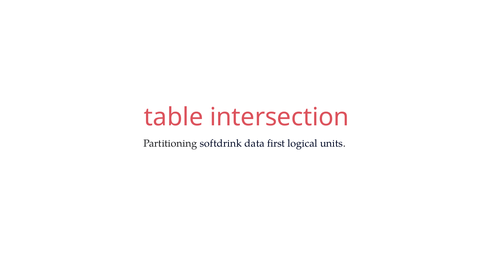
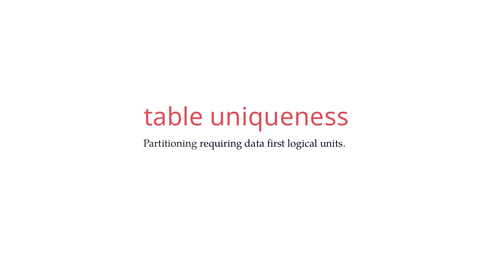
intersection: intersection -> uniqueness (279, 117)
softdrink: softdrink -> requiring (221, 144)
